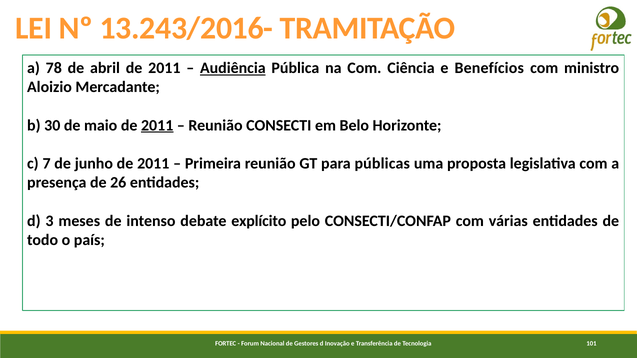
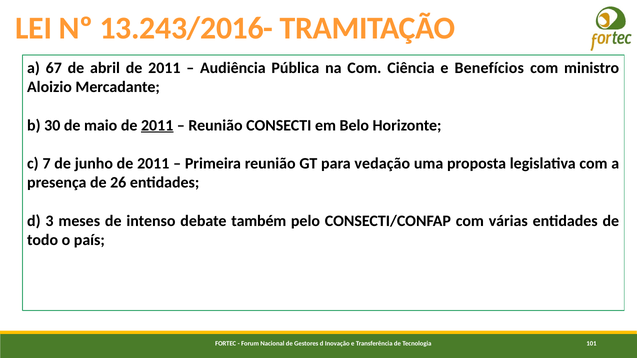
78: 78 -> 67 (54, 68)
Audiência underline: present -> none (233, 68)
públicas: públicas -> vedação (382, 164)
explícito: explícito -> também (259, 221)
